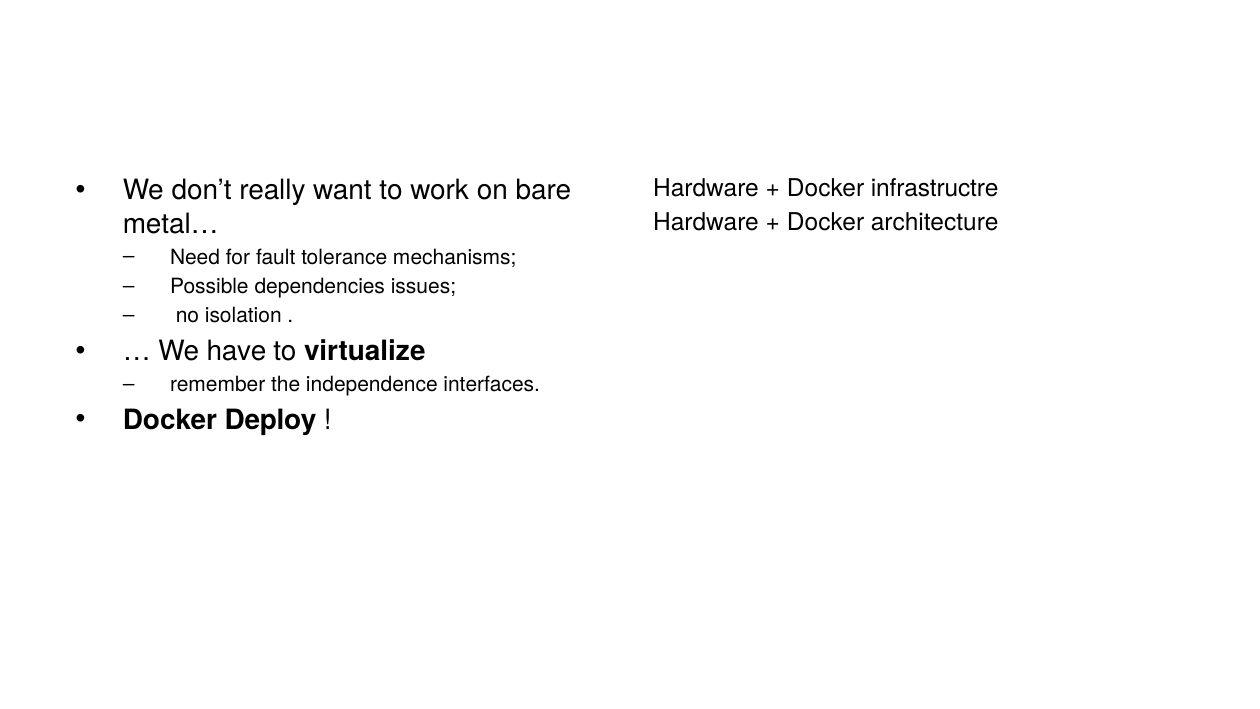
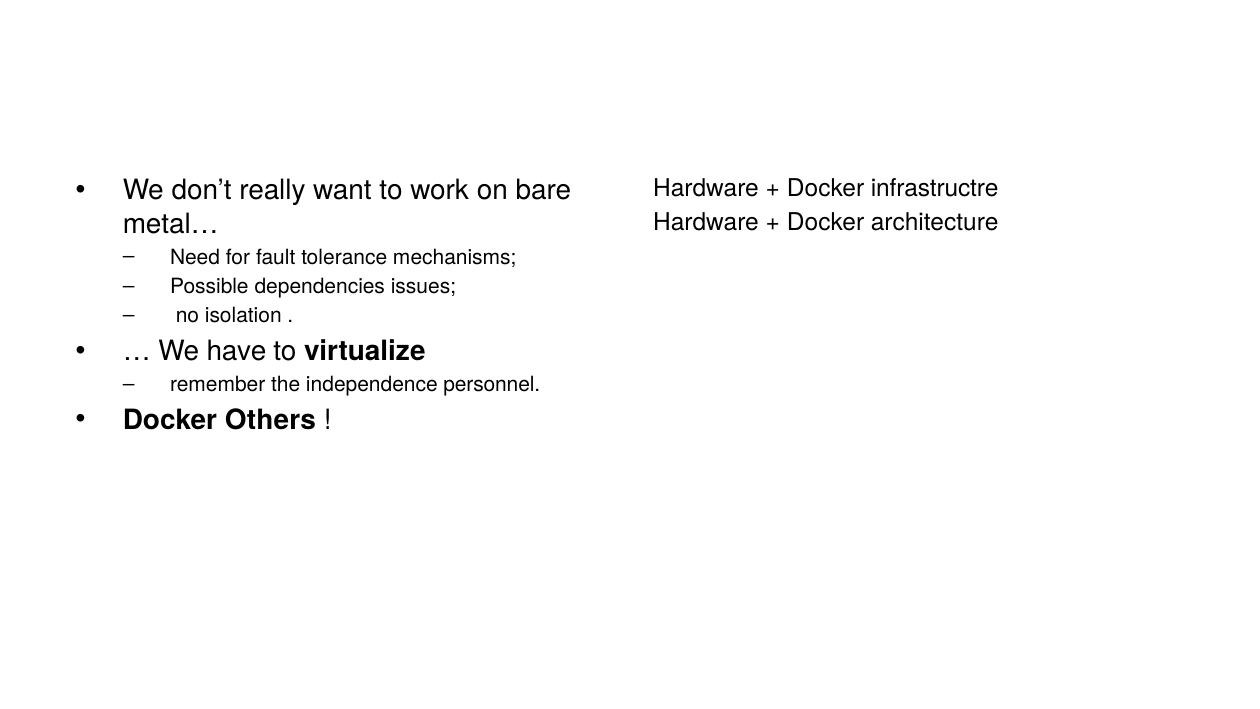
interfaces: interfaces -> personnel (492, 385)
Deploy: Deploy -> Others (270, 420)
